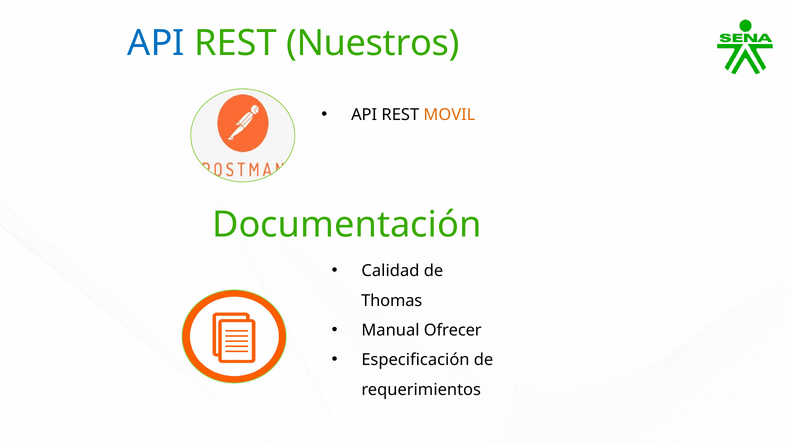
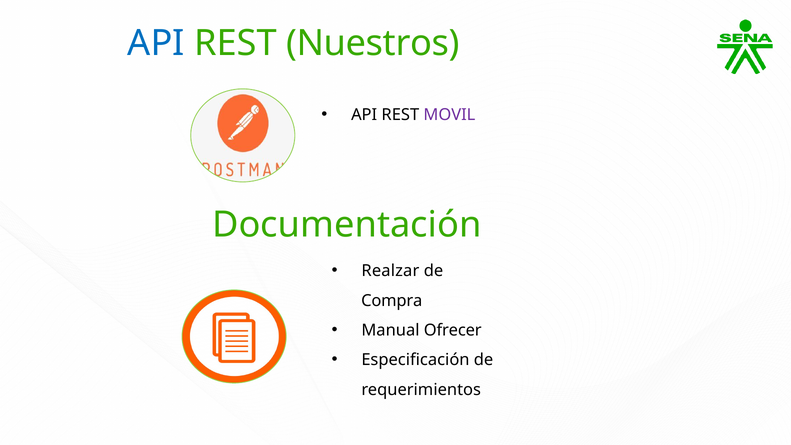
MOVIL colour: orange -> purple (449, 115)
Calidad: Calidad -> Realzar (390, 271)
Thomas: Thomas -> Compra (392, 301)
